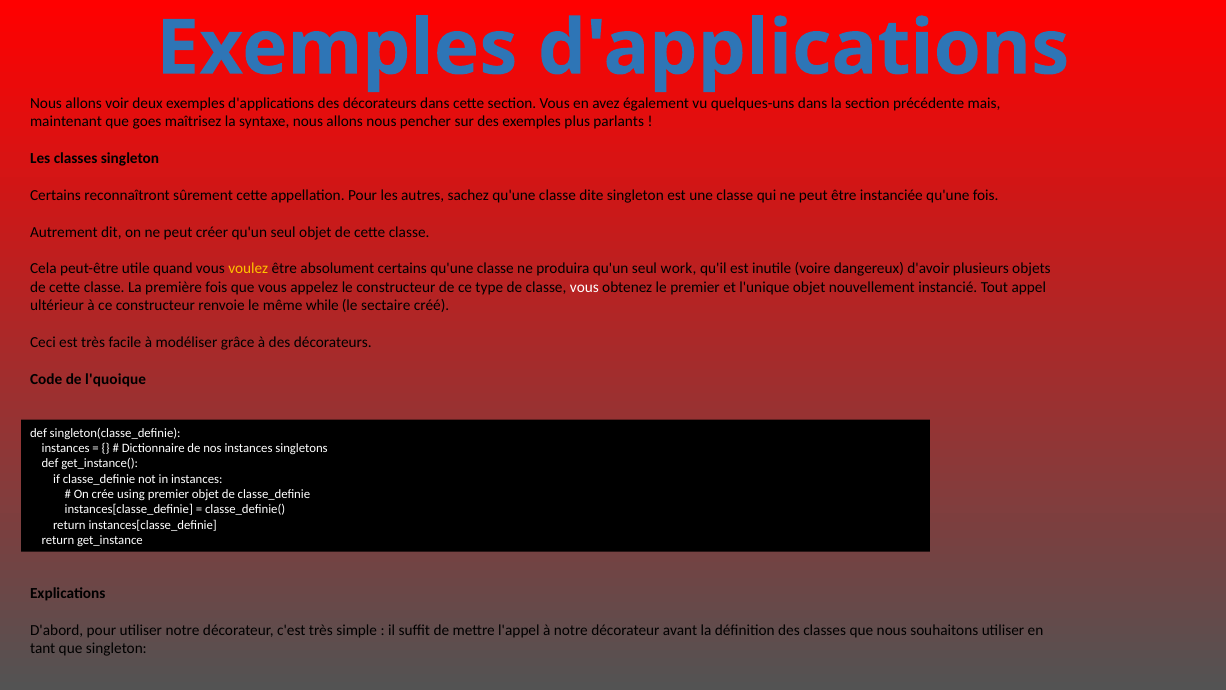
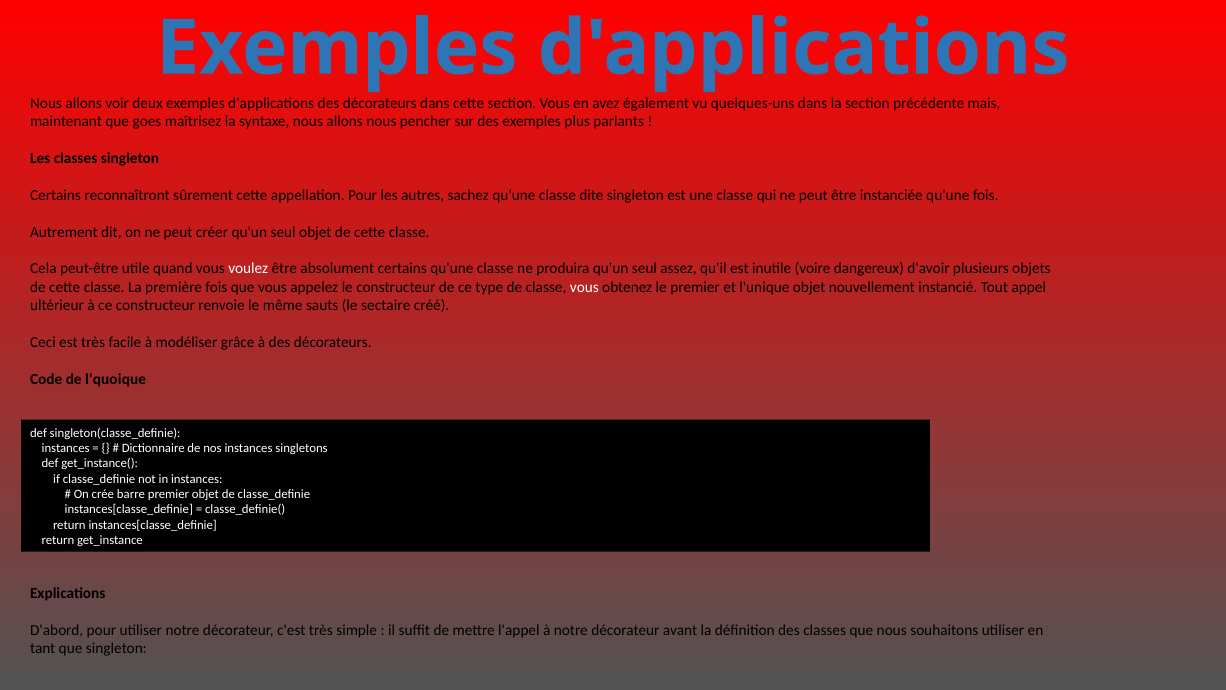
voulez colour: yellow -> white (248, 269)
work: work -> assez (679, 269)
while: while -> sauts (322, 305)
using: using -> barre (131, 494)
